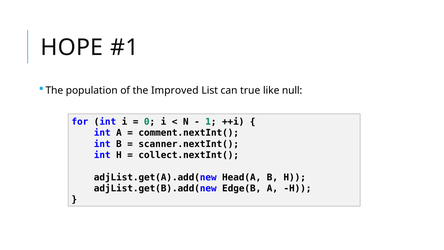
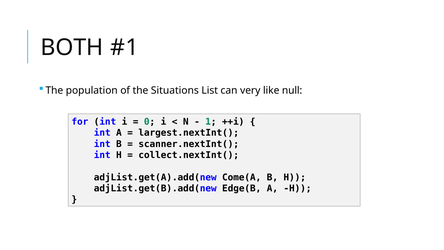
HOPE: HOPE -> BOTH (72, 48)
Improved: Improved -> Situations (175, 90)
true: true -> very (250, 90)
comment.nextInt(: comment.nextInt( -> largest.nextInt( (189, 133)
Head(A: Head(A -> Come(A (242, 177)
